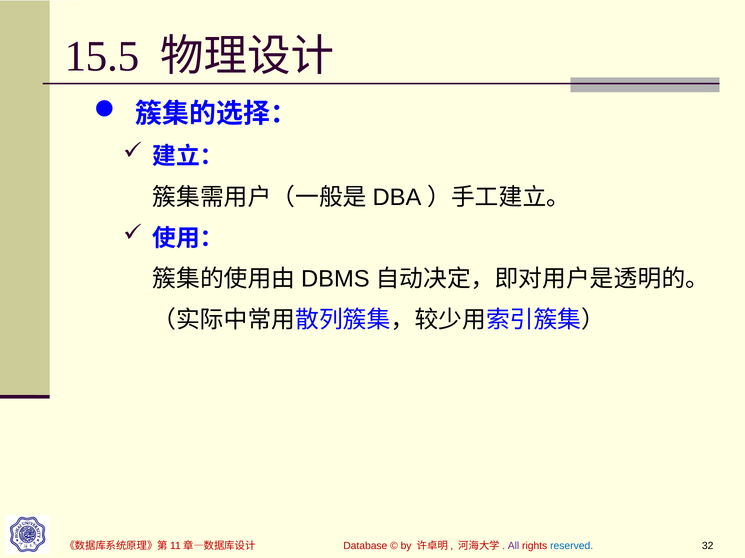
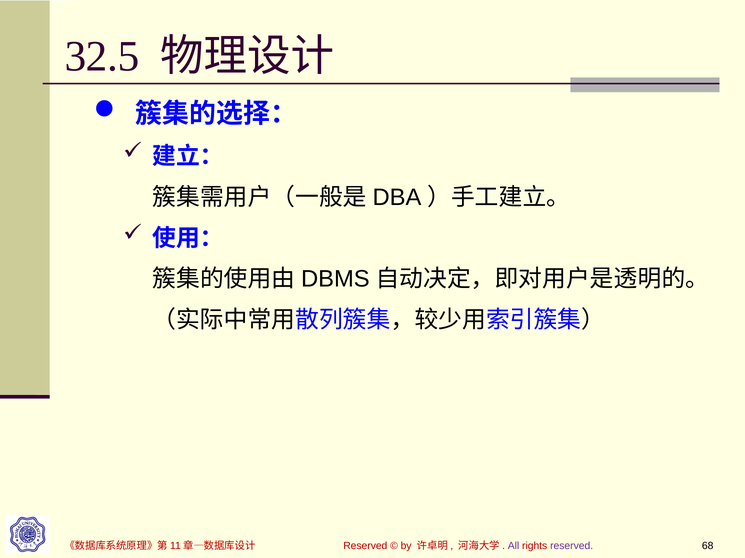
15.5: 15.5 -> 32.5 (102, 56)
Database: Database -> Reserved (365, 547)
reserved colour: blue -> purple (572, 547)
32: 32 -> 68 (708, 547)
